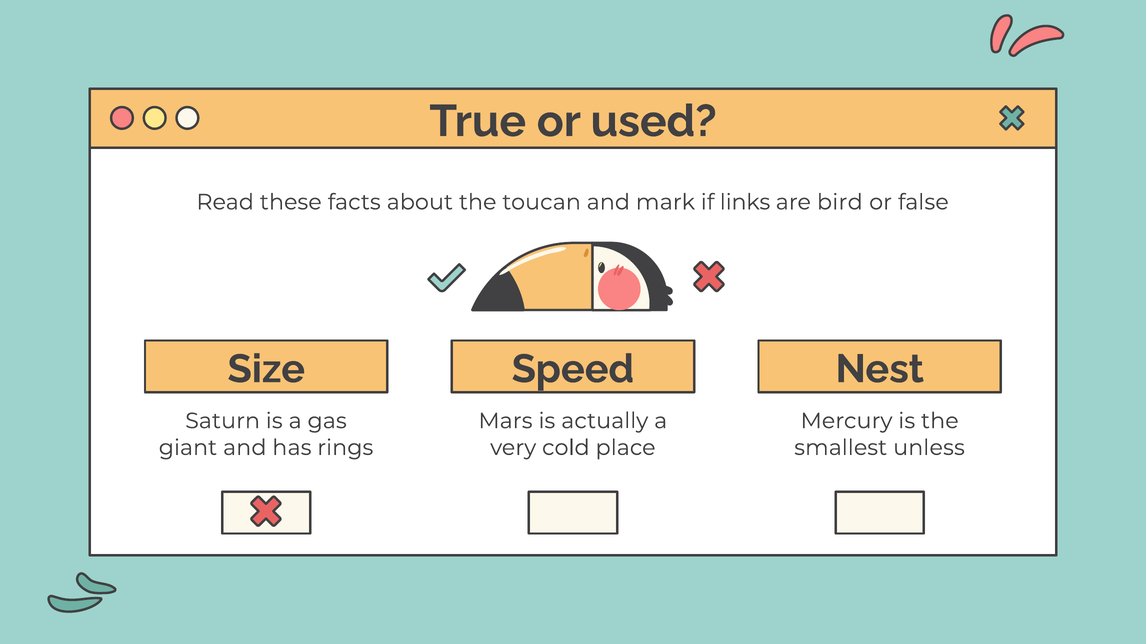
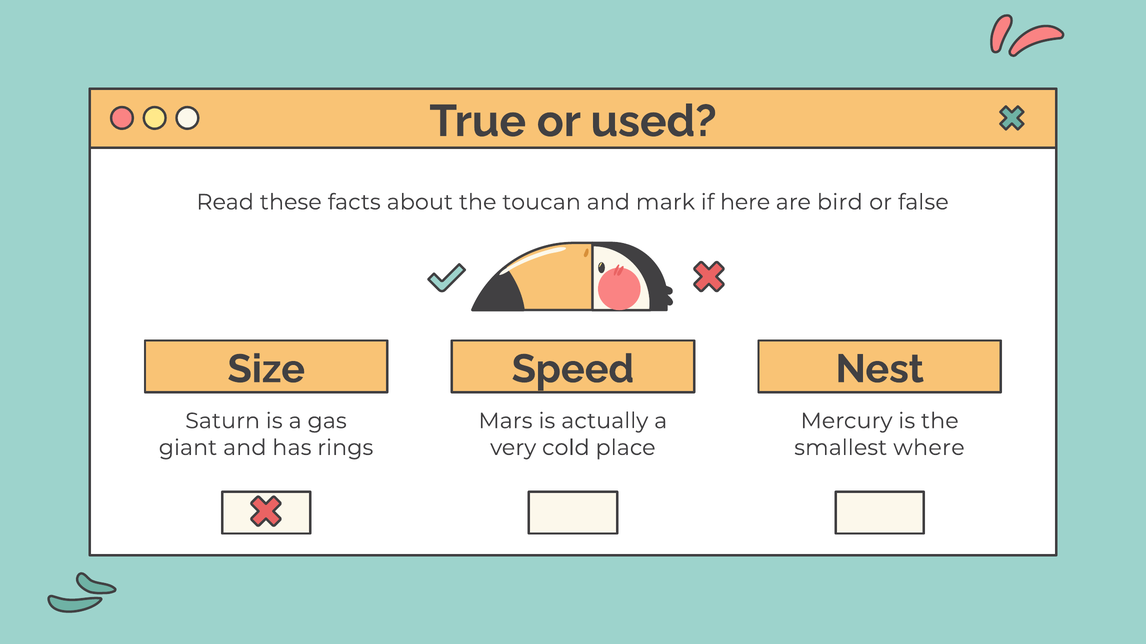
links: links -> here (745, 202)
unless: unless -> where (929, 448)
